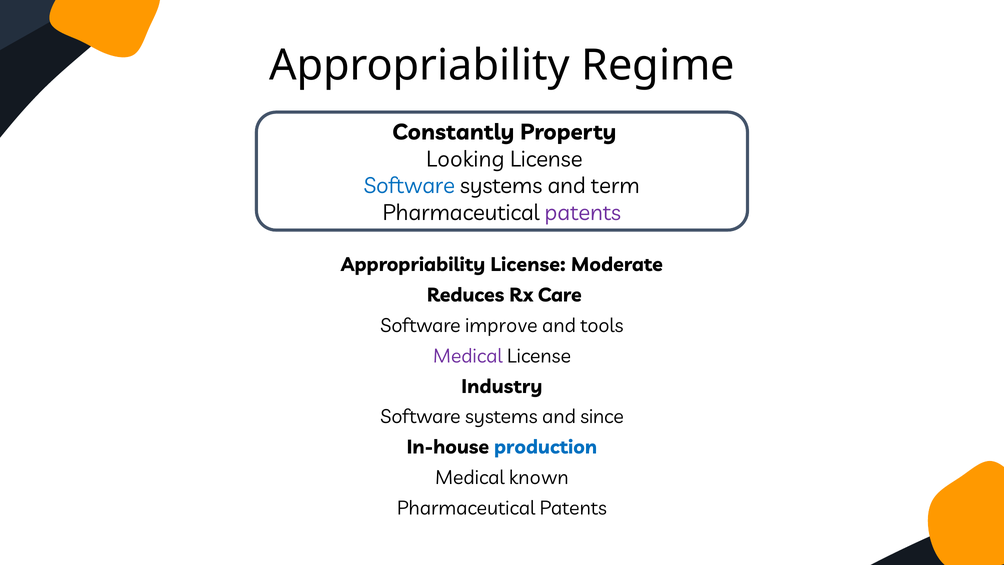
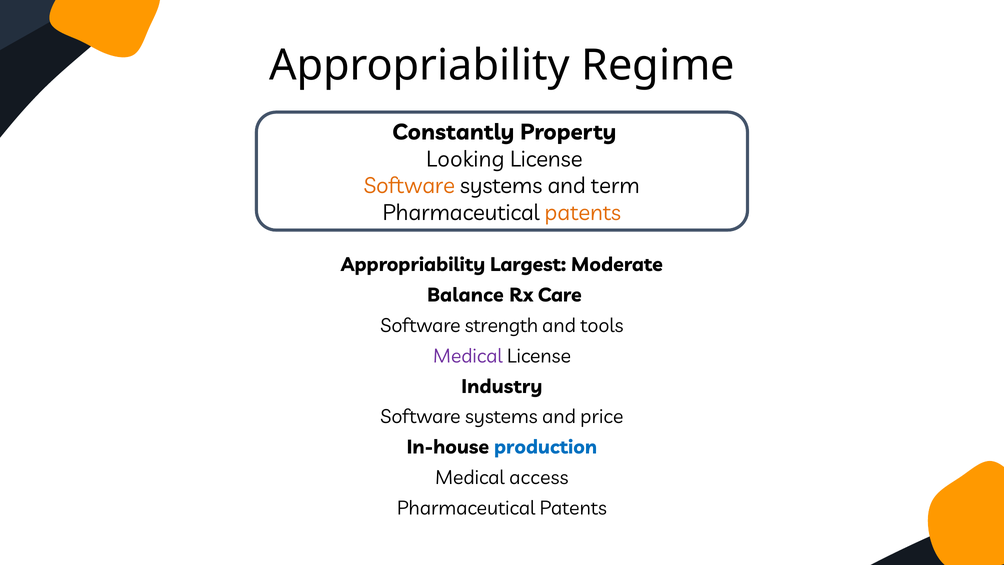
Software colour: blue -> orange (409, 186)
patents colour: purple -> orange (583, 213)
Appropriability License: License -> Largest (528, 265)
Reduces: Reduces -> Balance (466, 295)
improve: improve -> strength (501, 326)
since: since -> price (602, 417)
known: known -> access (539, 478)
